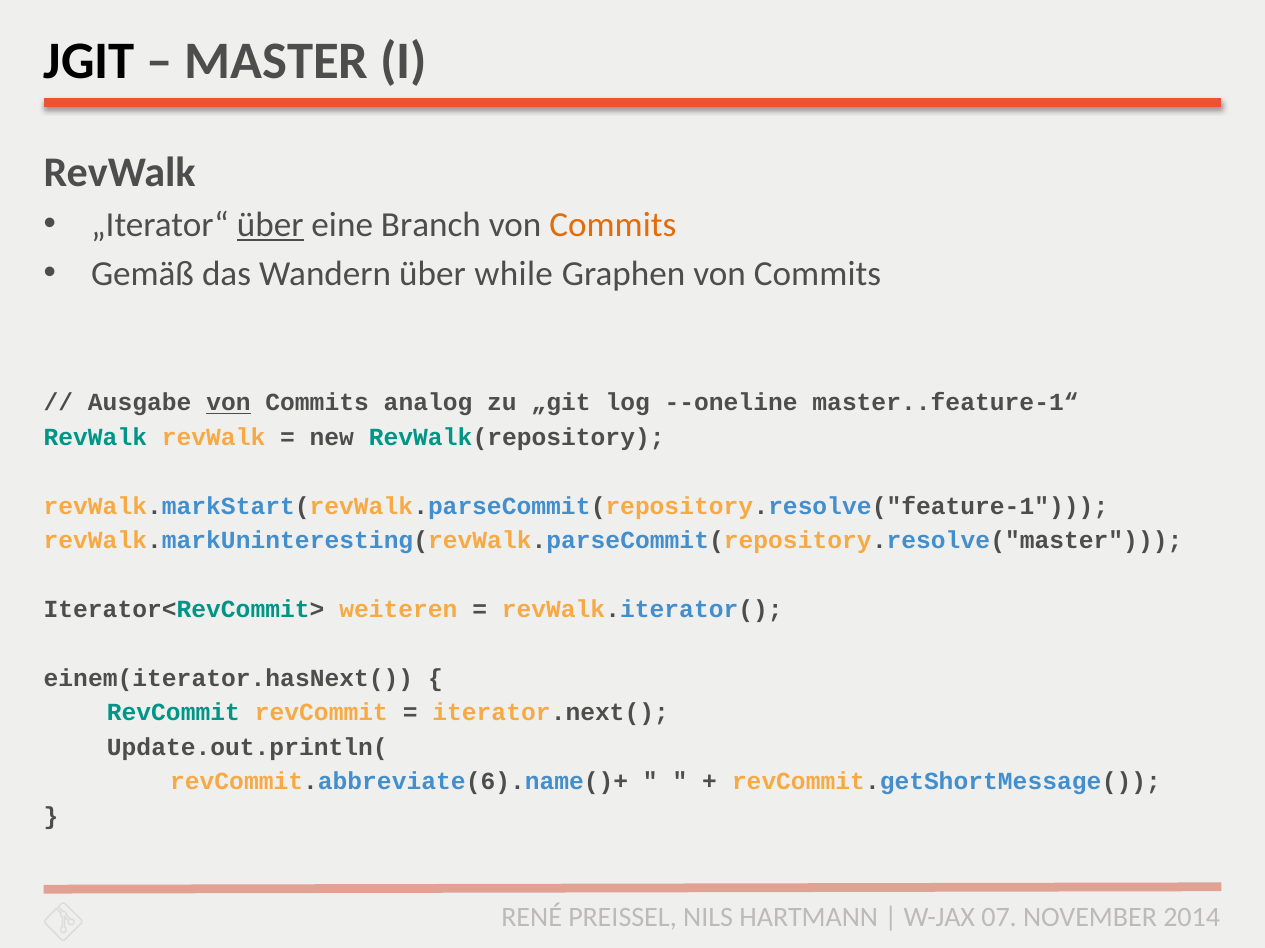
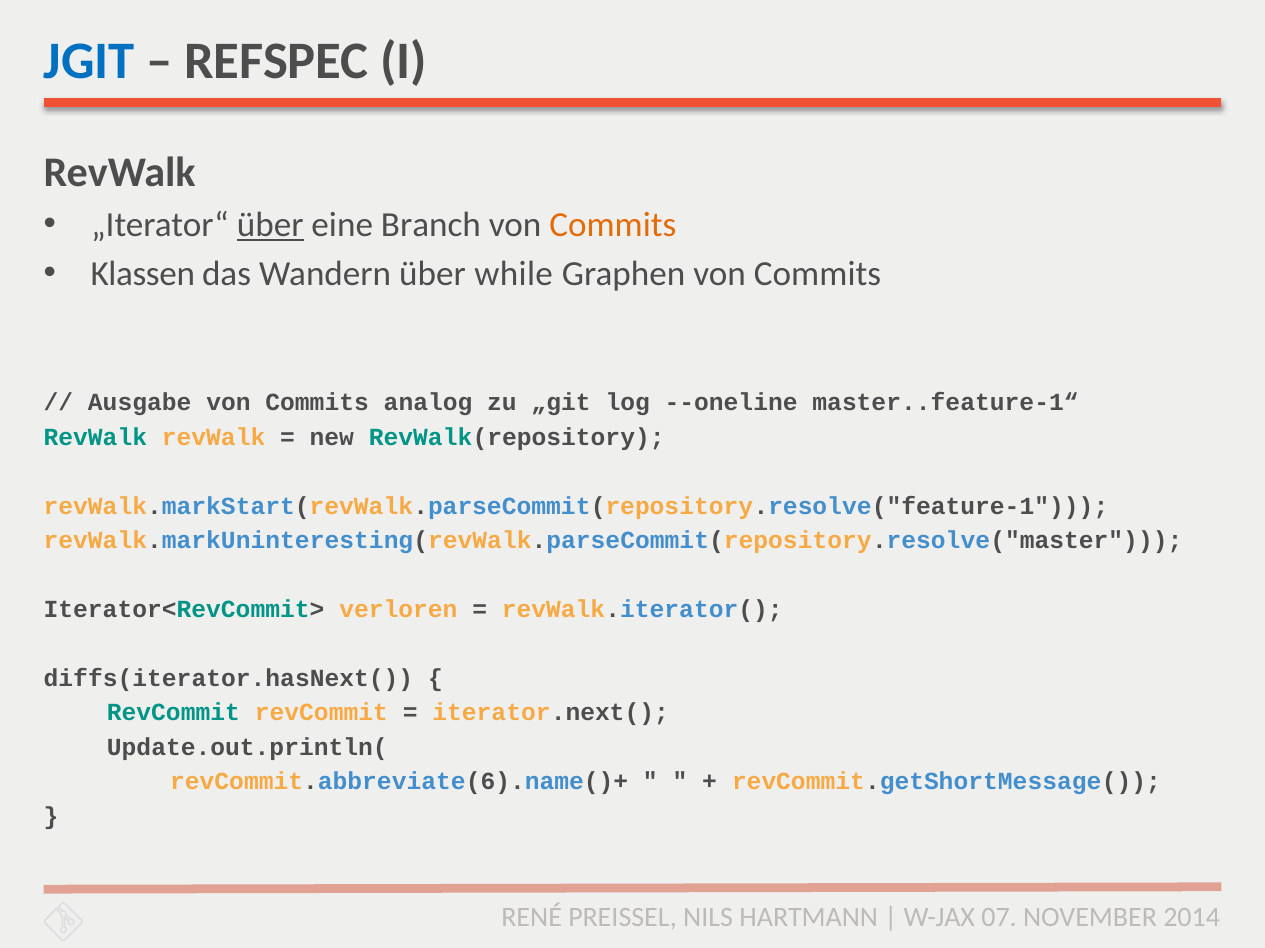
JGIT colour: black -> blue (89, 61)
MASTER: MASTER -> REFSPEC (277, 61)
Gemäß: Gemäß -> Klassen (143, 274)
von underline: present -> none (228, 403)
weiteren: weiteren -> verloren (398, 610)
einem(iterator.hasNext(: einem(iterator.hasNext( -> diffs(iterator.hasNext( (228, 679)
